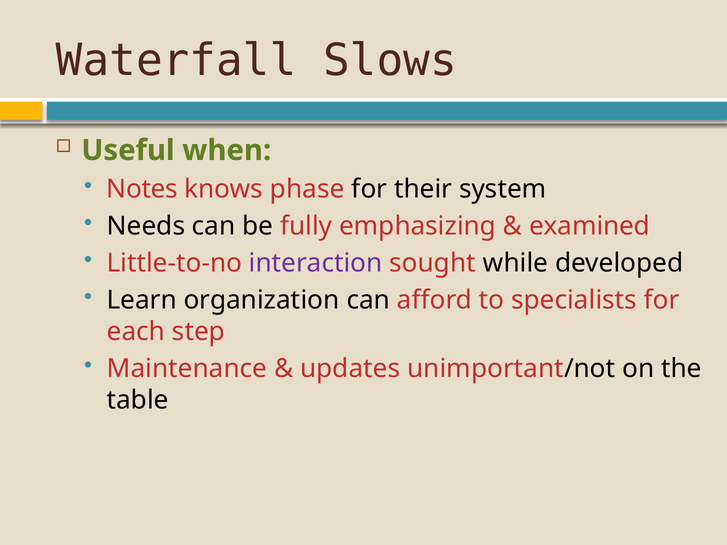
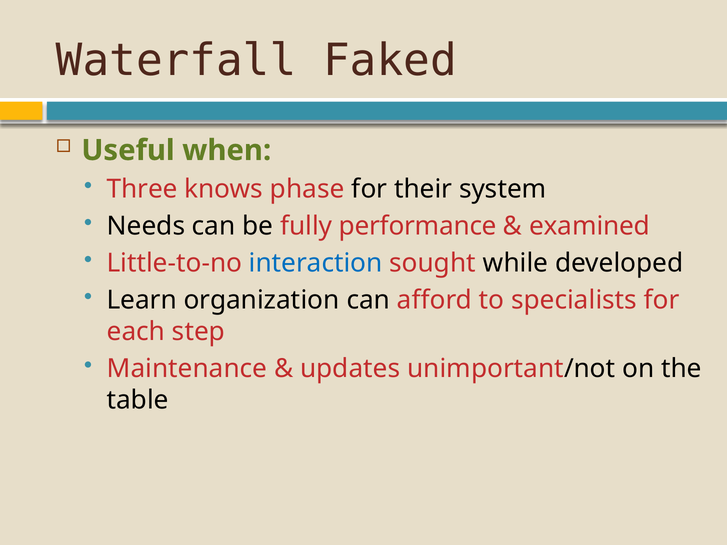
Slows: Slows -> Faked (390, 61)
Notes: Notes -> Three (142, 189)
emphasizing: emphasizing -> performance (418, 226)
interaction colour: purple -> blue (316, 263)
